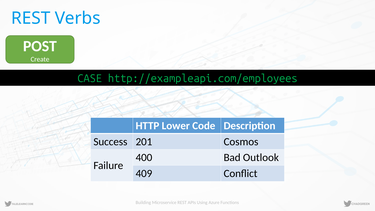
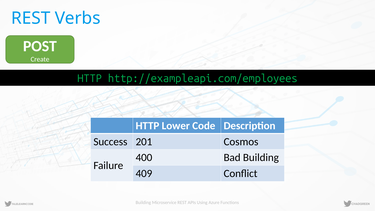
CASE: CASE -> HTTP (90, 78)
Bad Outlook: Outlook -> Building (261, 158)
